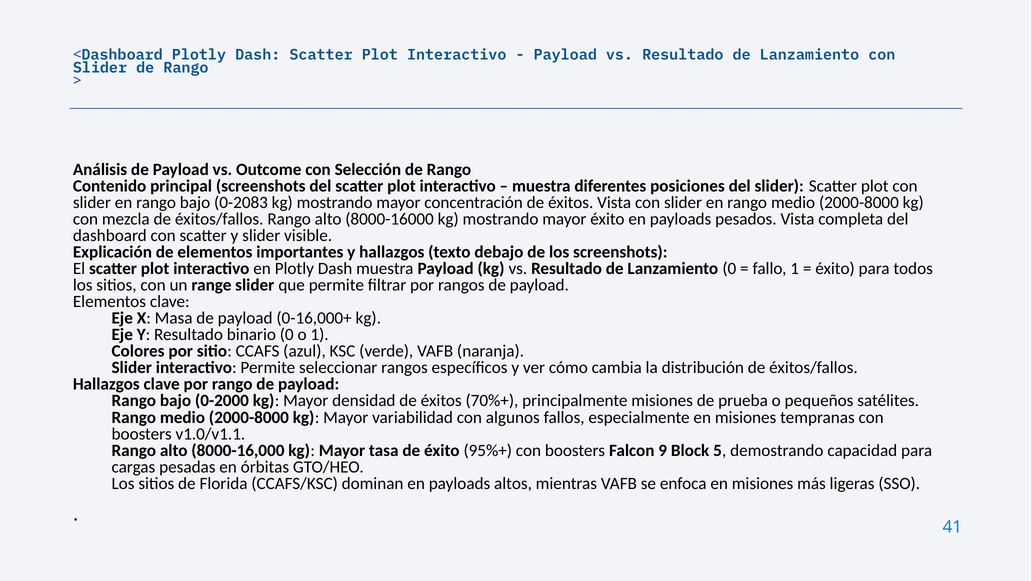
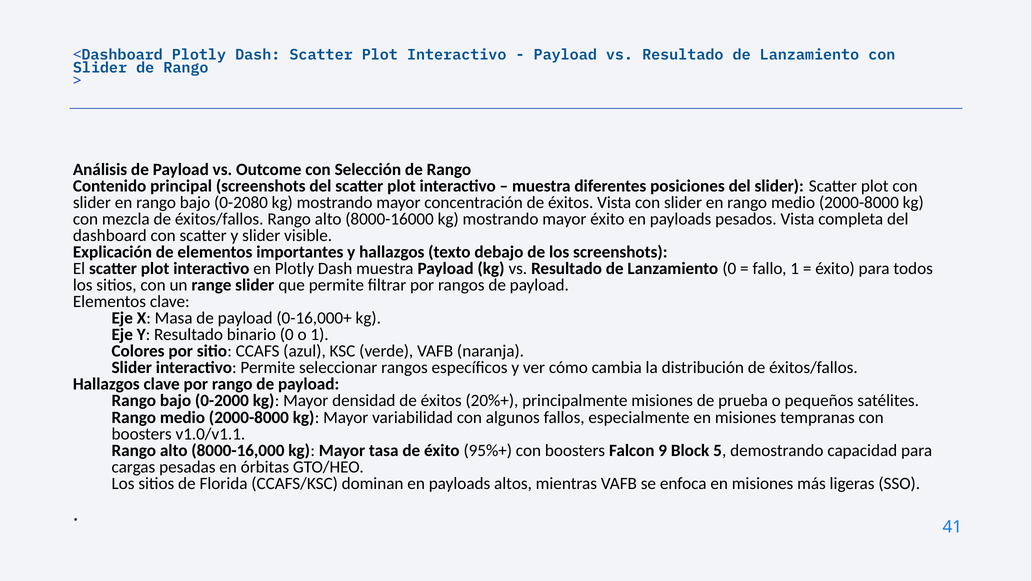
0-2083: 0-2083 -> 0-2080 (241, 202)
70%+: 70%+ -> 20%+ (492, 400)
